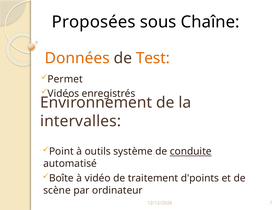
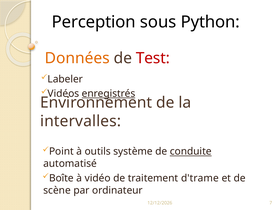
Proposées: Proposées -> Perception (94, 22)
Chaîne: Chaîne -> Python (210, 22)
Test colour: orange -> red (153, 58)
Permet: Permet -> Labeler (65, 79)
enregistrés underline: none -> present (109, 94)
d'points: d'points -> d'trame (200, 178)
